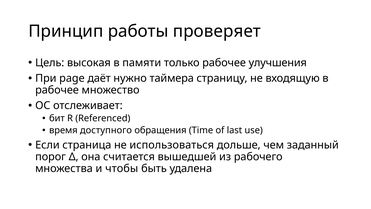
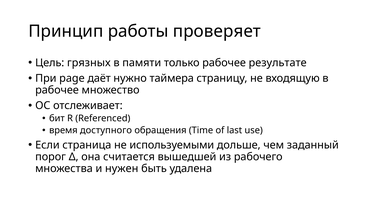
высокая: высокая -> грязных (89, 63)
улучшения: улучшения -> результате (278, 63)
использоваться: использоваться -> используемыми (172, 145)
чтобы: чтобы -> нужен (122, 168)
